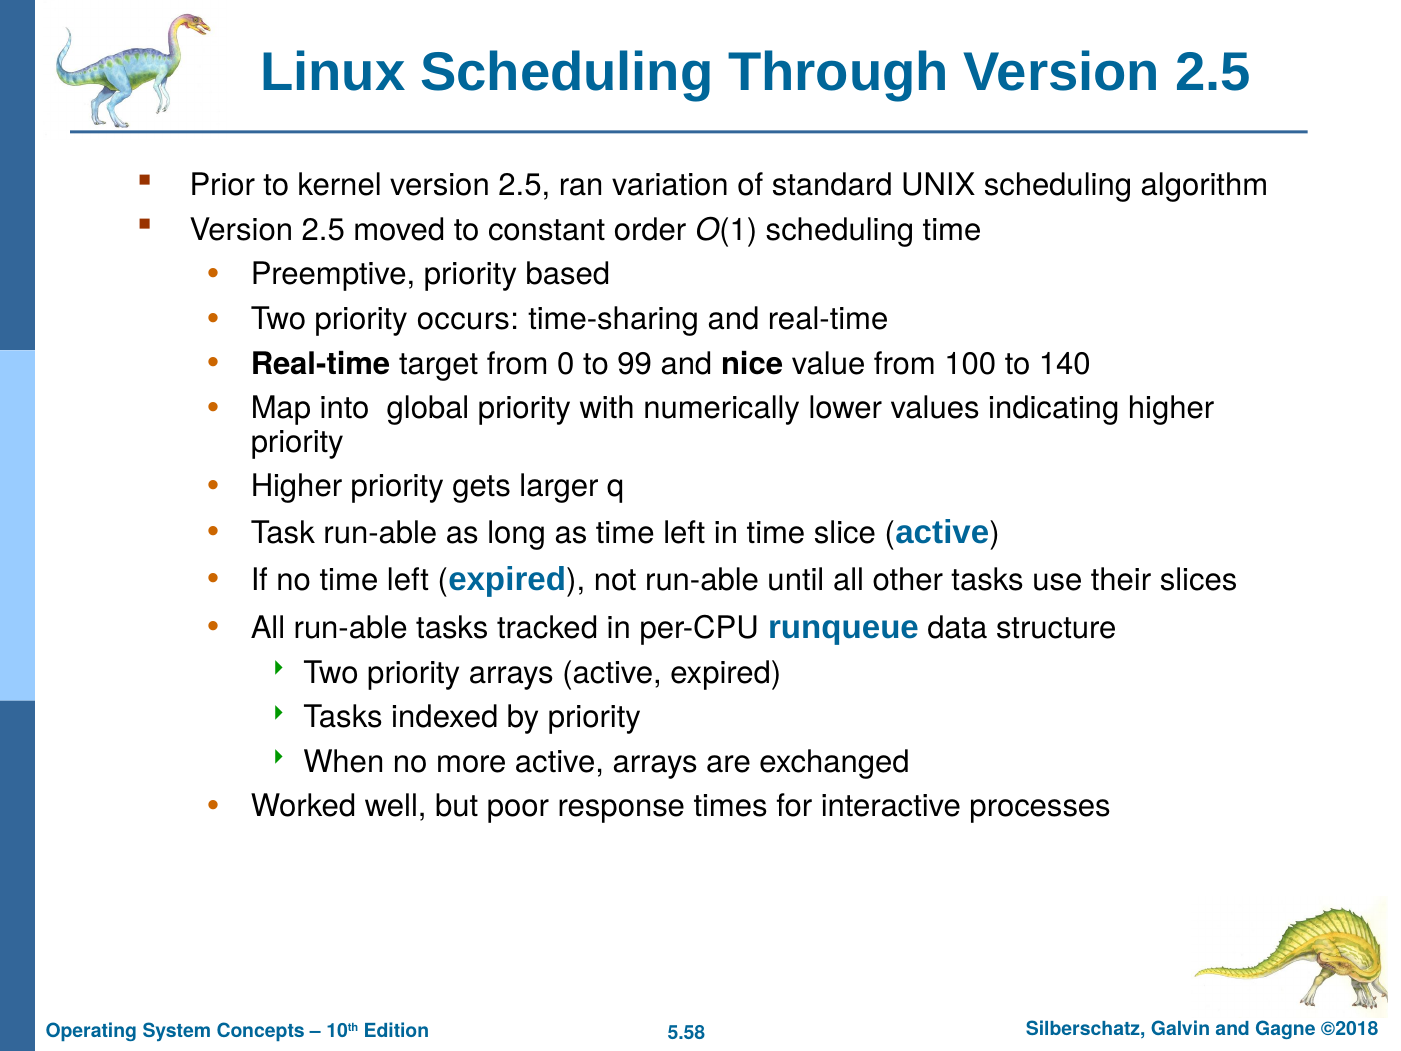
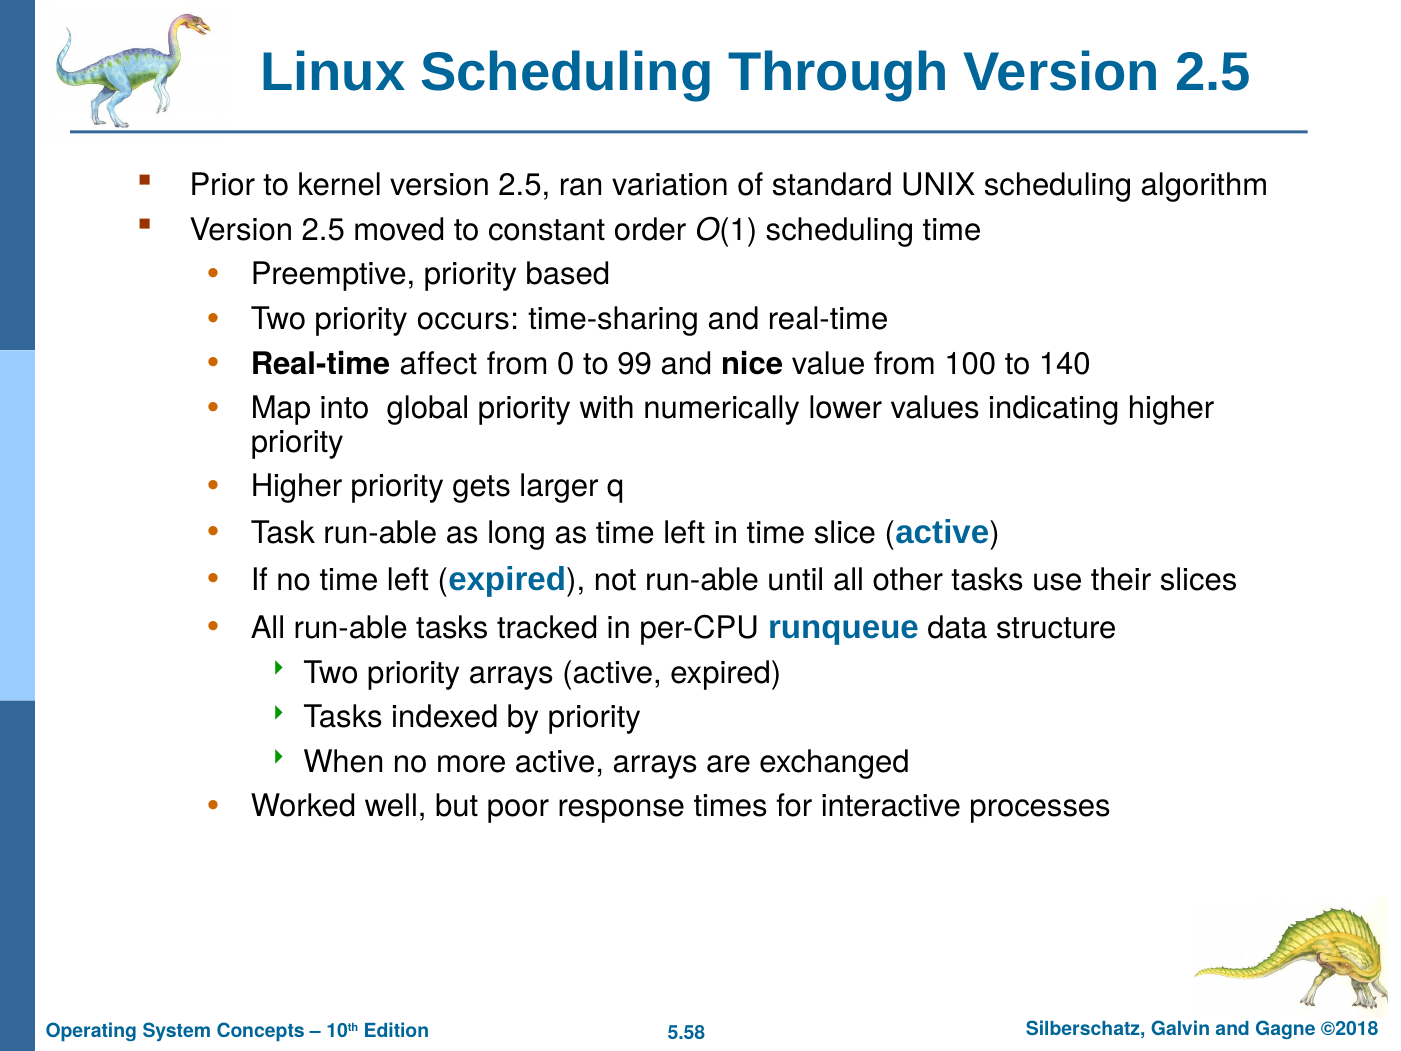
target: target -> affect (438, 364)
